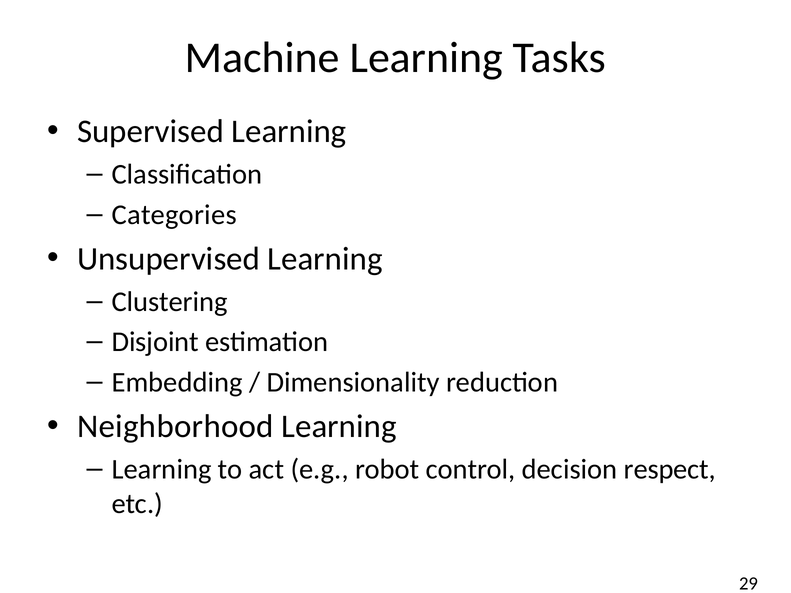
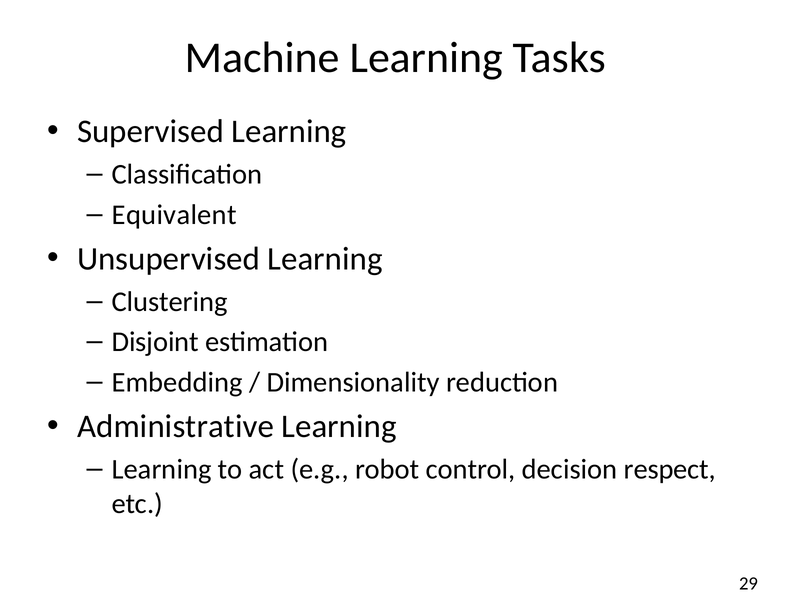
Categories: Categories -> Equivalent (174, 215)
Neighborhood: Neighborhood -> Administrative (176, 427)
